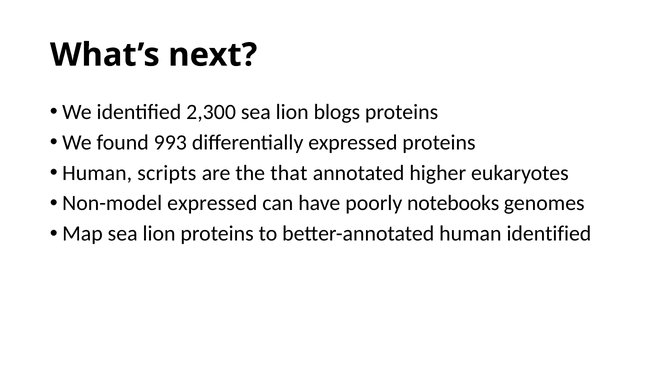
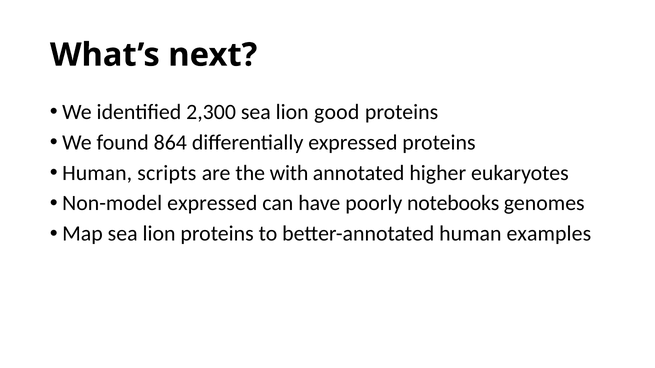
blogs: blogs -> good (337, 112)
993: 993 -> 864 (170, 143)
that: that -> with (289, 173)
human identified: identified -> examples (549, 234)
